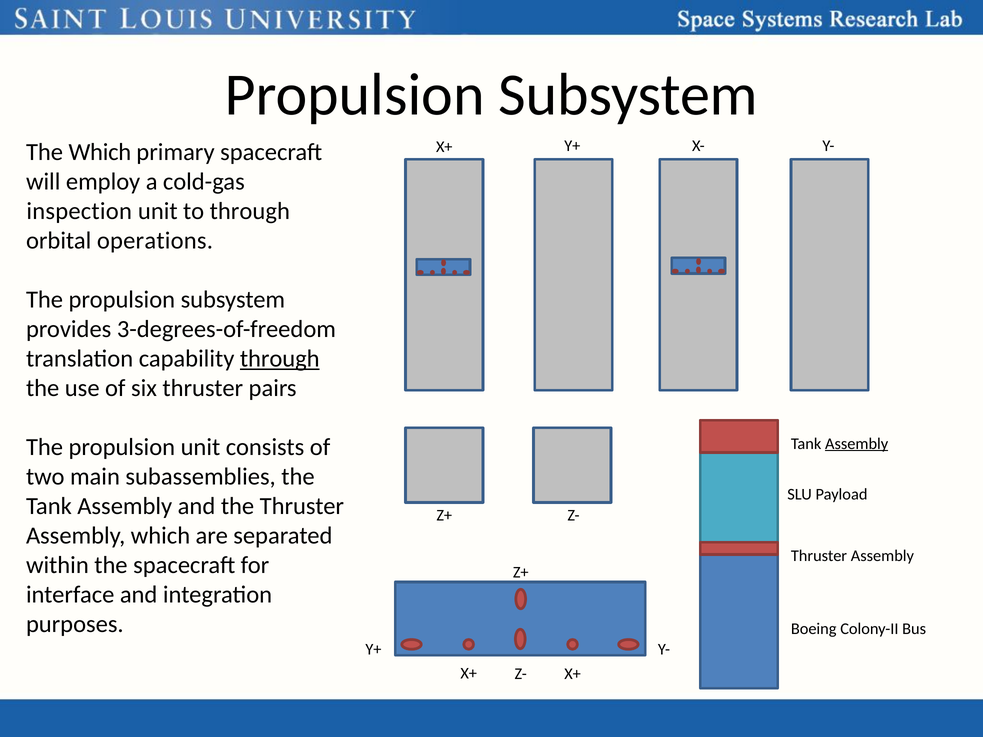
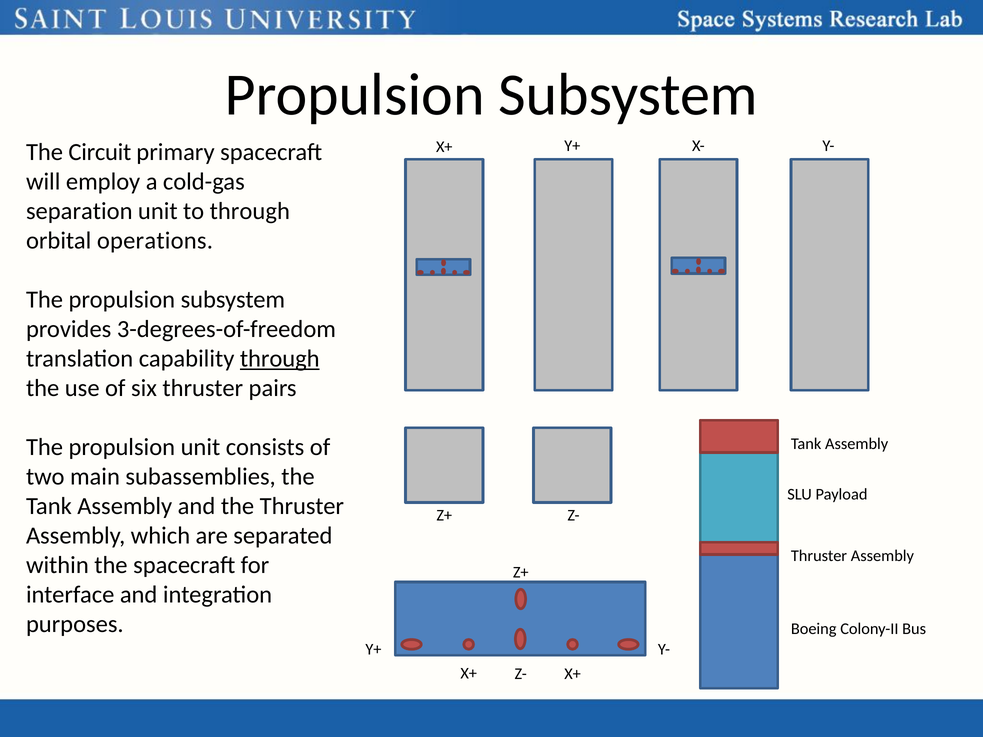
The Which: Which -> Circuit (100, 152)
inspection: inspection -> separation (79, 211)
Assembly underline: present -> none (857, 444)
